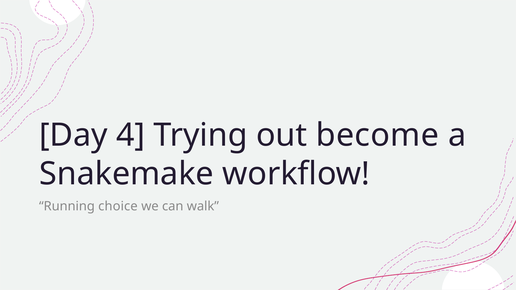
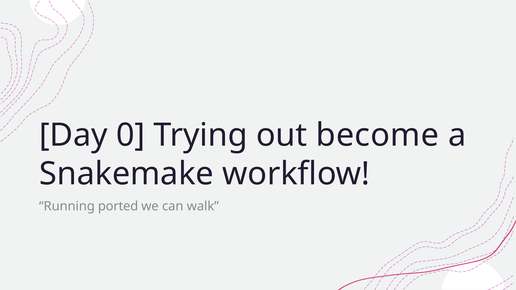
4: 4 -> 0 (131, 135)
choice: choice -> ported (118, 206)
